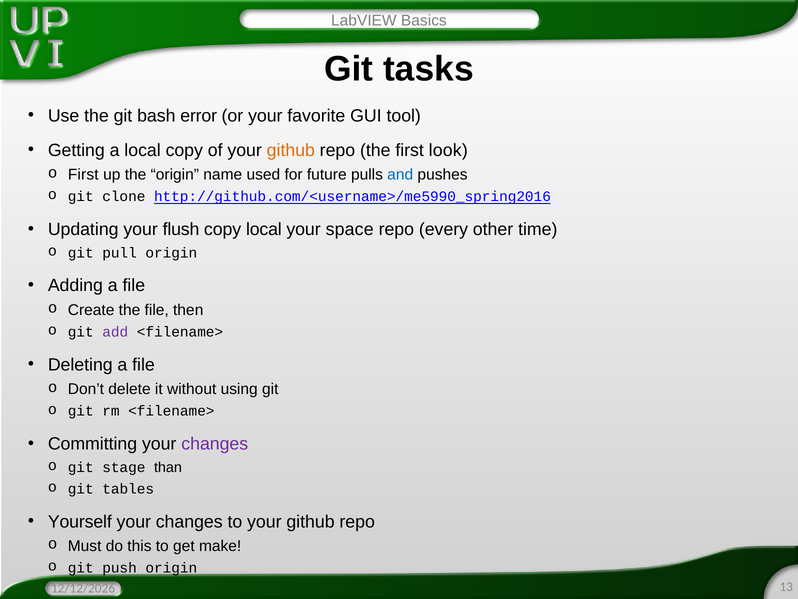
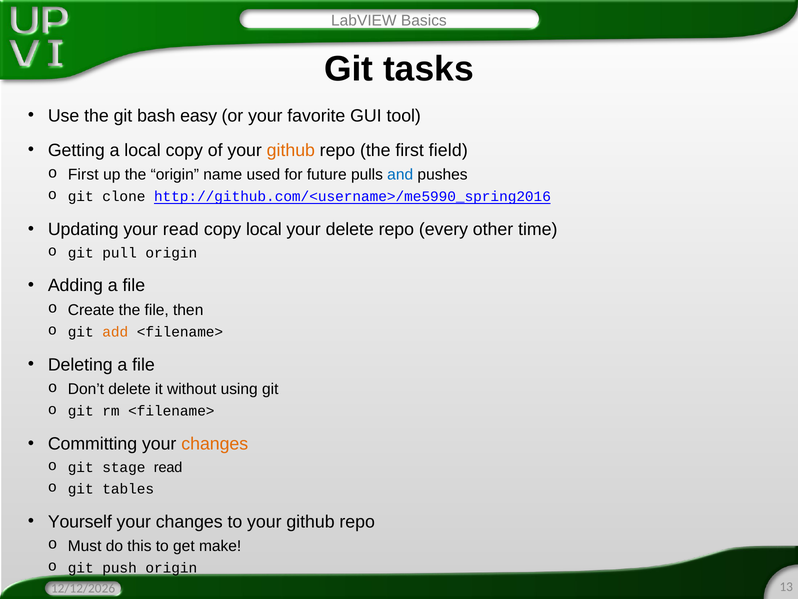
error: error -> easy (199, 116)
look: look -> field (448, 150)
your flush: flush -> read (181, 229)
your space: space -> delete (350, 229)
add colour: purple -> orange (115, 332)
changes colour: purple -> orange (215, 444)
stage than: than -> read (168, 467)
